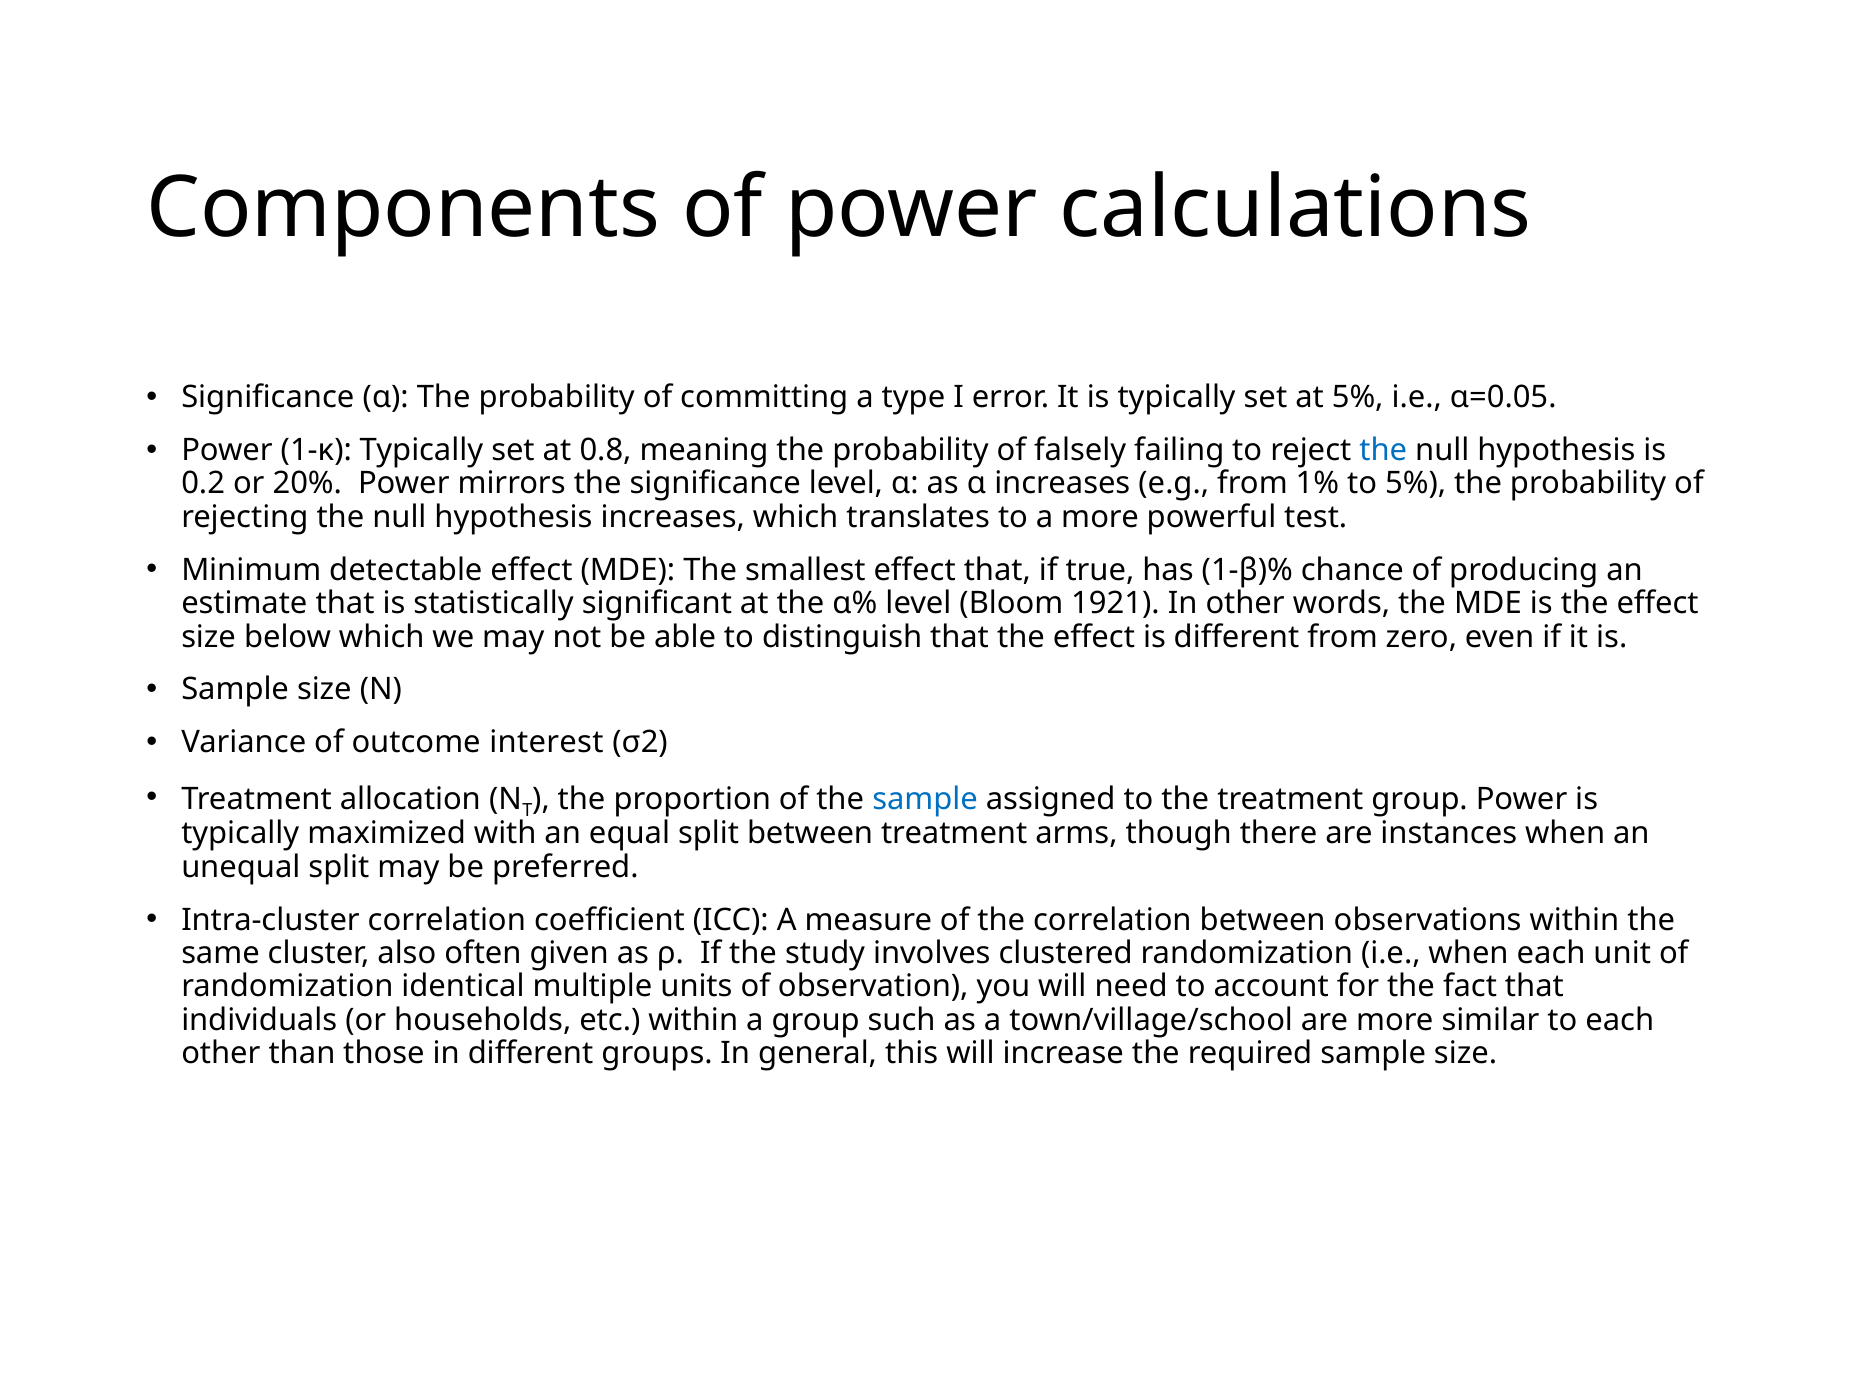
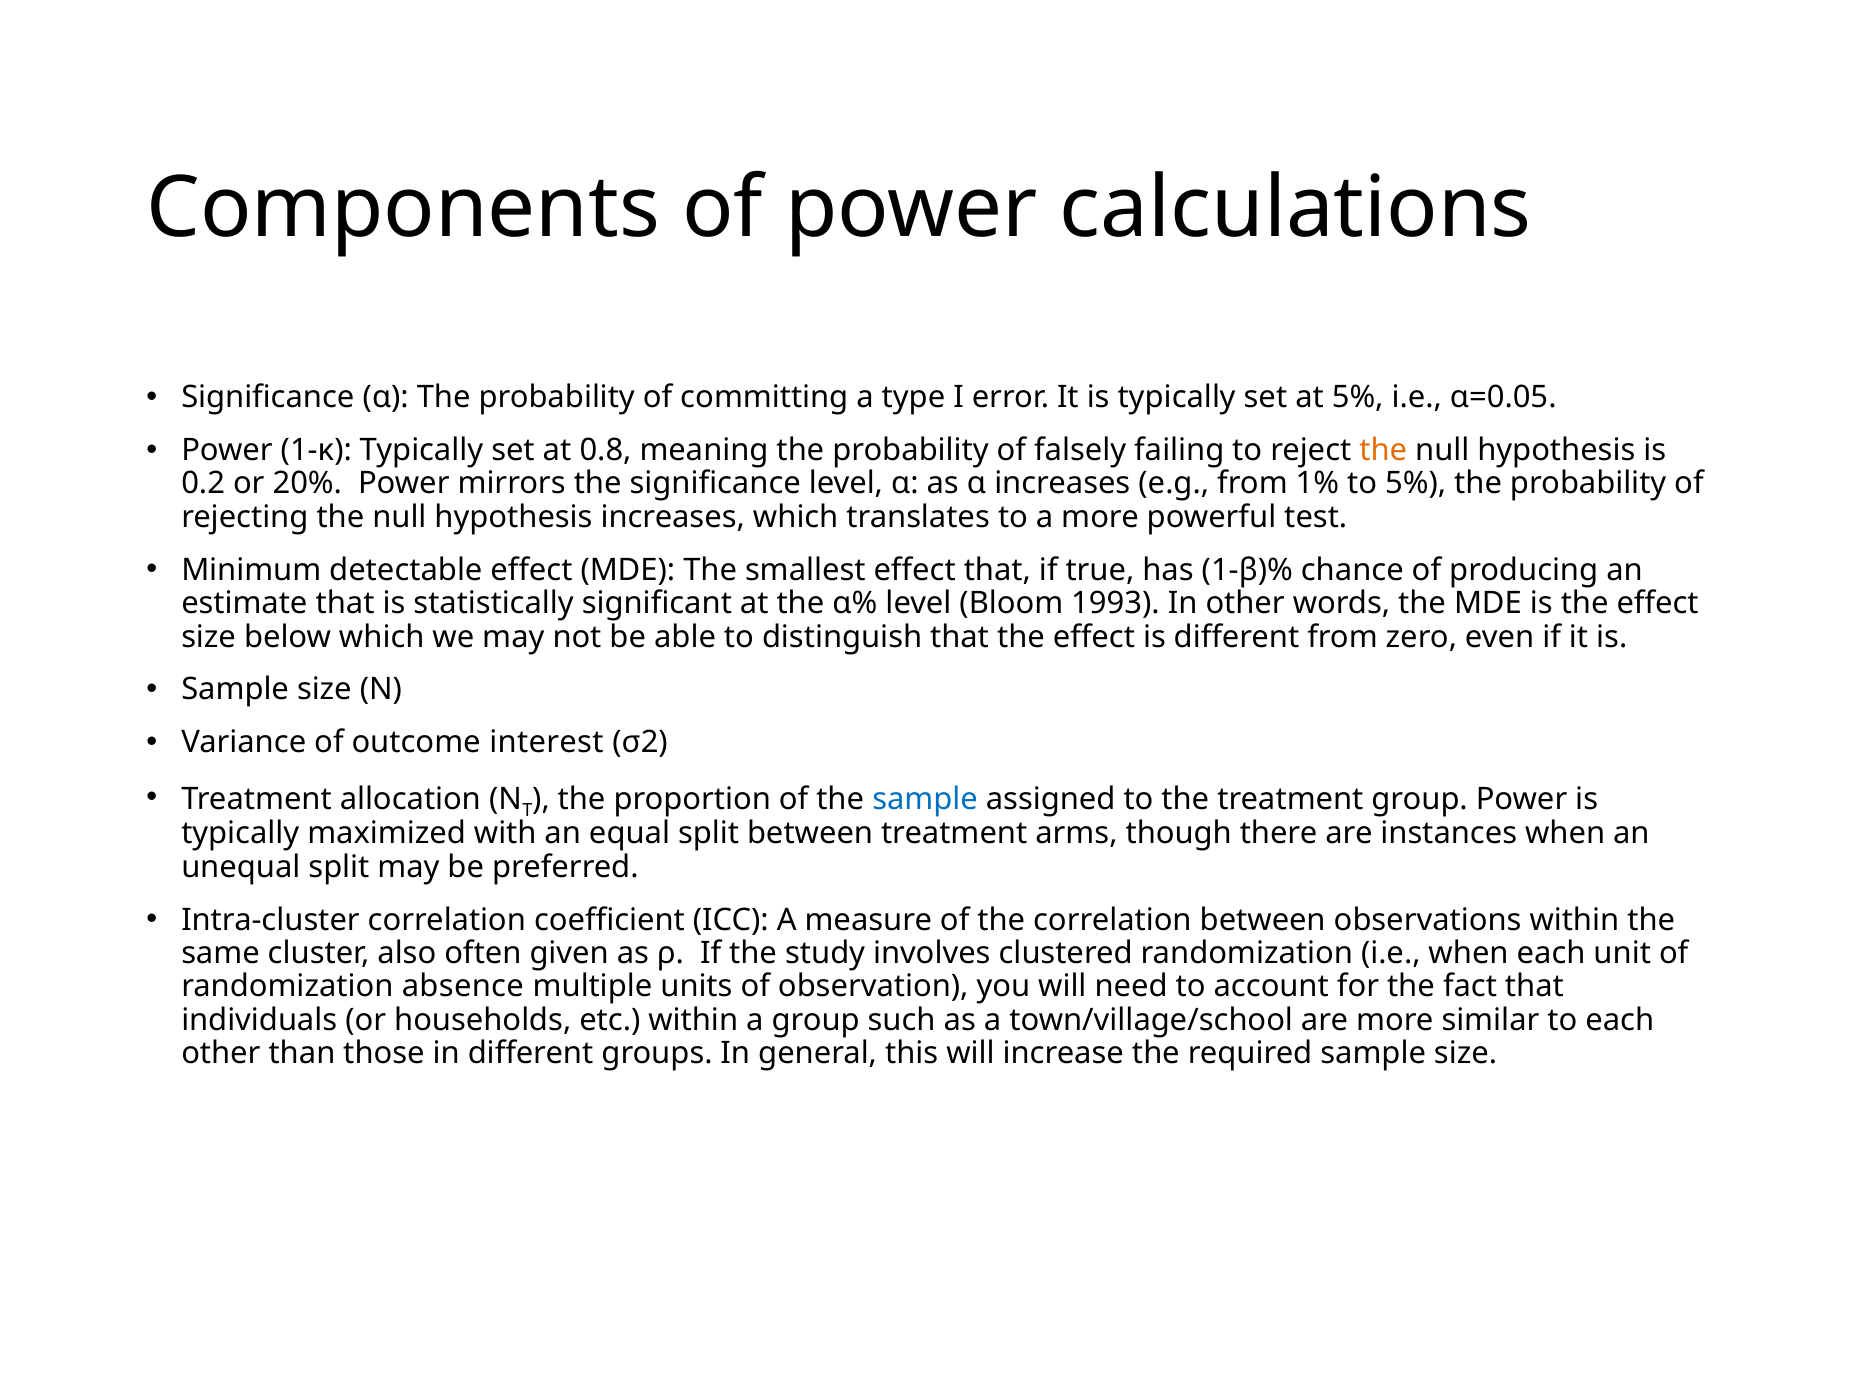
the colour: blue -> orange (1383, 450)
1921: 1921 -> 1993 (1115, 603)
identical: identical -> absence (463, 987)
